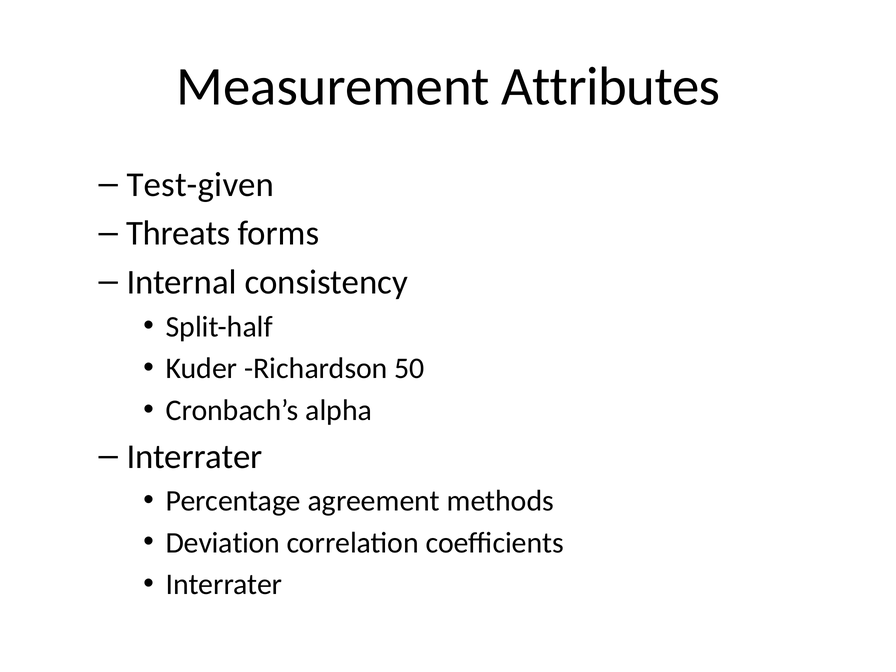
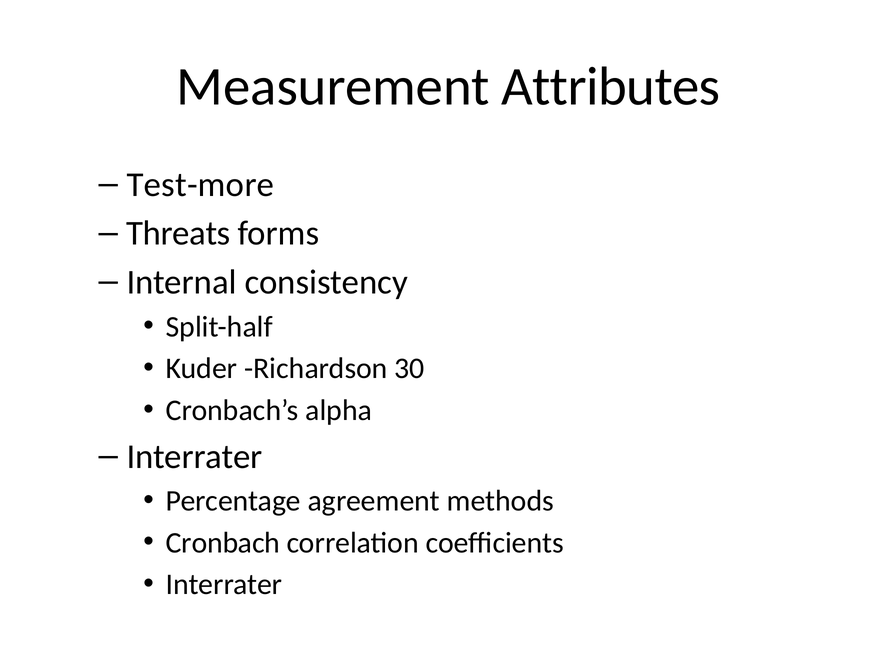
Test-given: Test-given -> Test-more (200, 185)
50: 50 -> 30 (409, 369)
Deviation: Deviation -> Cronbach (223, 543)
